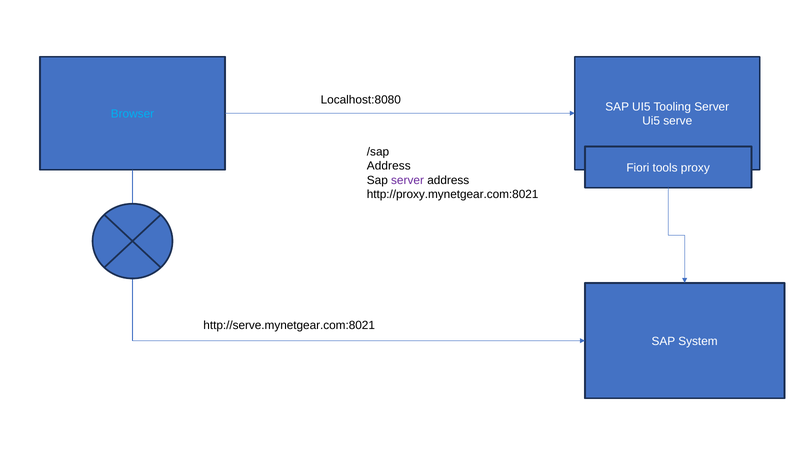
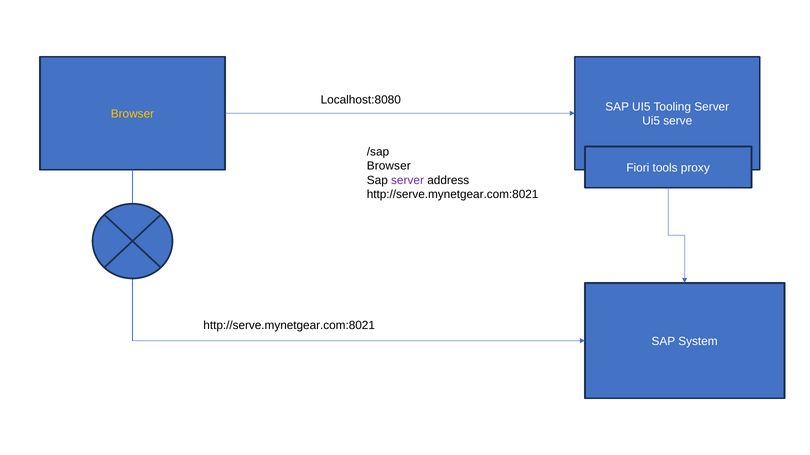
Browser colour: light blue -> yellow (132, 114)
Address: Address -> Browser (389, 166)
http://proxy.mynetgear.com:8021: http://proxy.mynetgear.com:8021 -> http://serve.mynetgear.com:8021 (453, 195)
